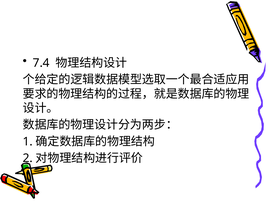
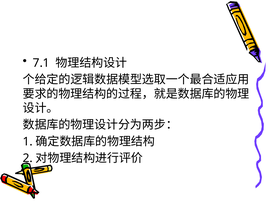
7.4: 7.4 -> 7.1 (41, 63)
